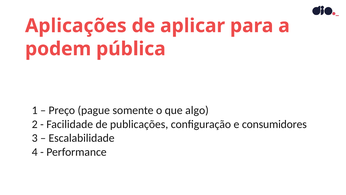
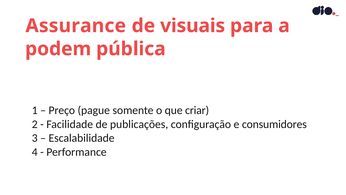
Aplicações: Aplicações -> Assurance (76, 26)
aplicar: aplicar -> visuais (193, 26)
algo: algo -> criar (197, 110)
